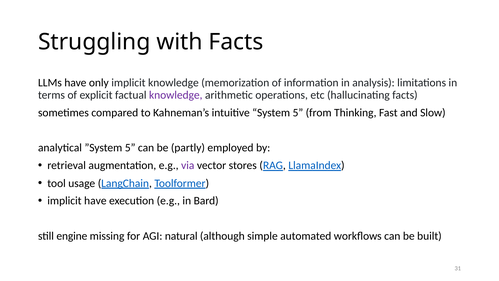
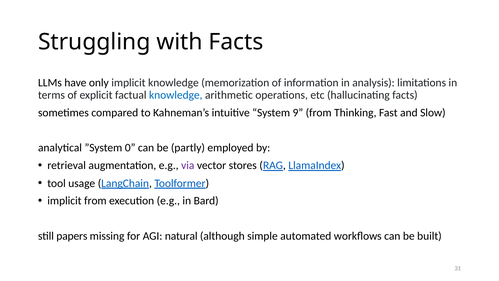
knowledge colour: purple -> blue (176, 95)
System 5: 5 -> 9 (298, 113)
”System 5: 5 -> 0 (130, 148)
implicit have: have -> from (95, 201)
engine: engine -> papers (72, 236)
